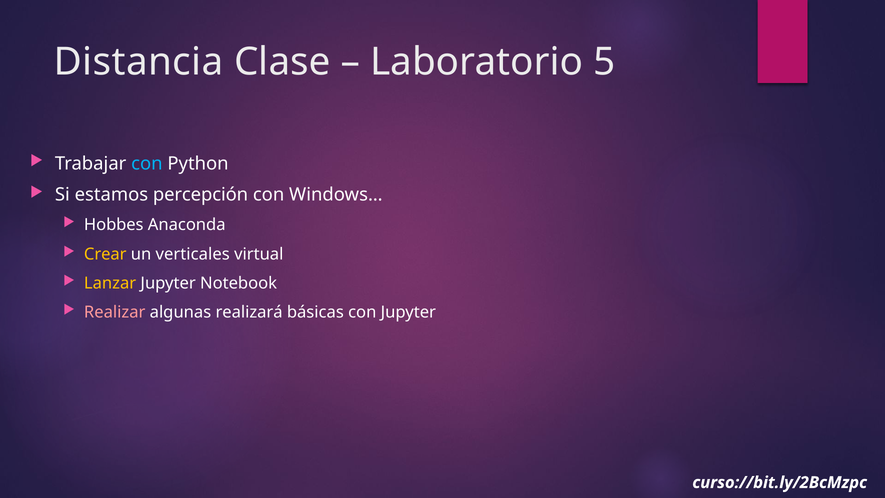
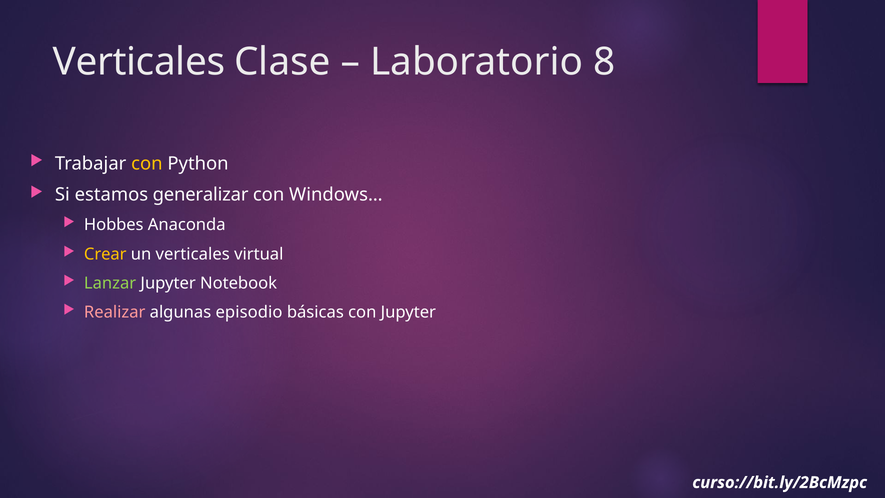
Distancia: Distancia -> Verticales (139, 62)
5: 5 -> 8 (604, 62)
con colour: light blue -> yellow (147, 163)
percepción: percepción -> generalizar (201, 195)
Lanzar colour: yellow -> light green (110, 283)
realizará: realizará -> episodio (249, 312)
